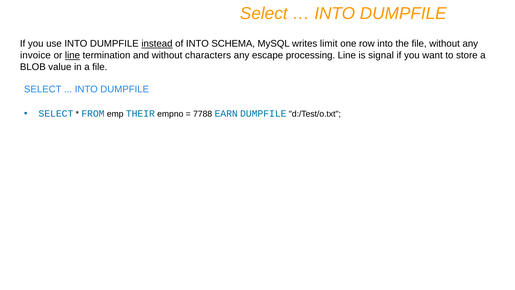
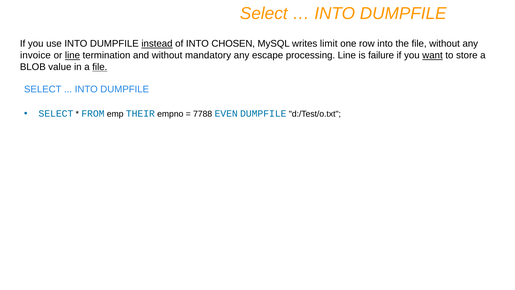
SCHEMA: SCHEMA -> CHOSEN (233, 44)
characters: characters -> mandatory (208, 55)
signal: signal -> failure (381, 55)
want underline: none -> present (433, 55)
file underline: none -> present (100, 67)
EARN: EARN -> EVEN (226, 114)
